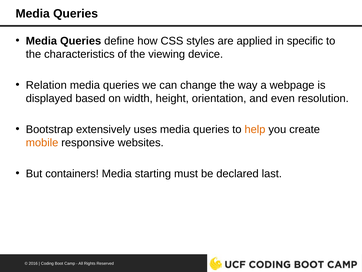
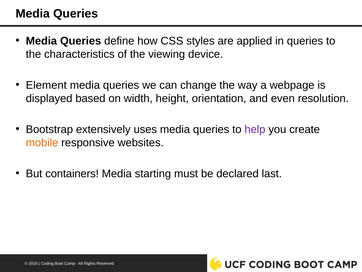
in specific: specific -> queries (305, 41)
Relation: Relation -> Element (46, 85)
help colour: orange -> purple (255, 129)
